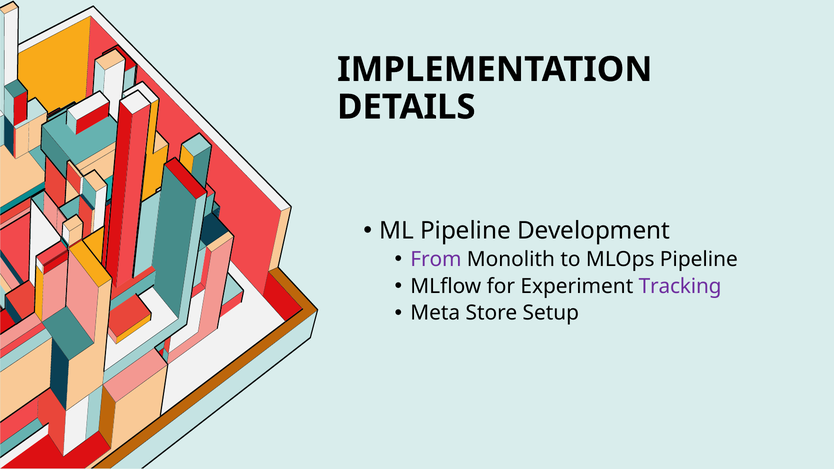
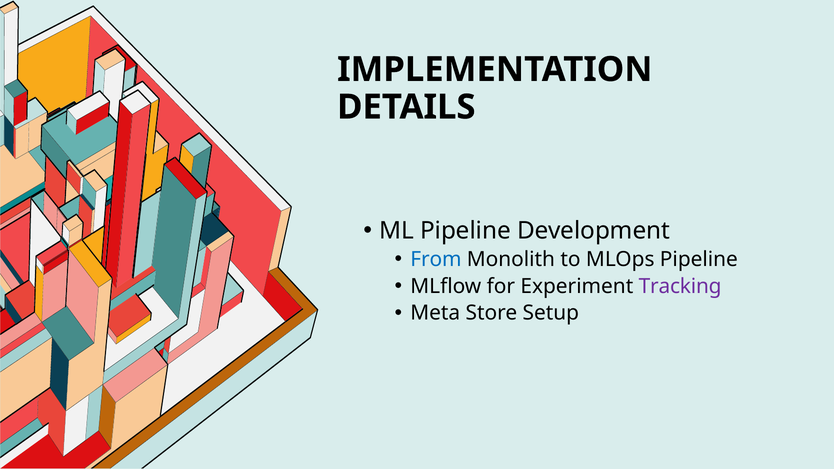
From colour: purple -> blue (436, 259)
